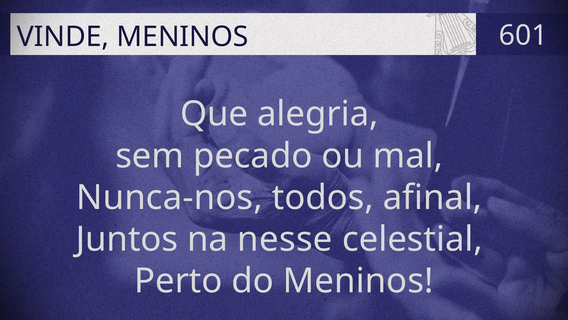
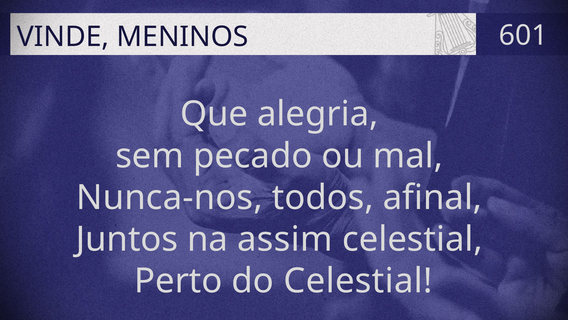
nesse: nesse -> assim (285, 239)
do Meninos: Meninos -> Celestial (358, 281)
